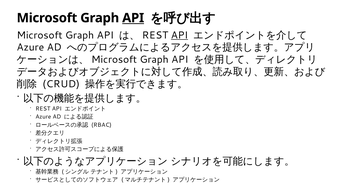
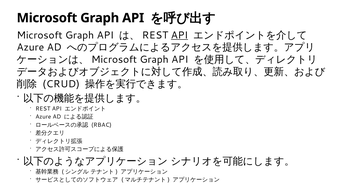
API underline: present -> none (133, 18)
